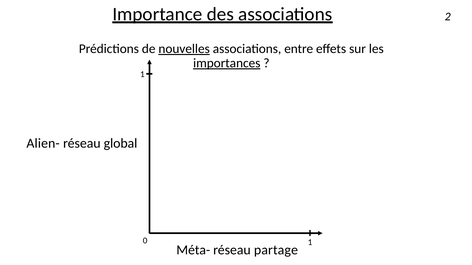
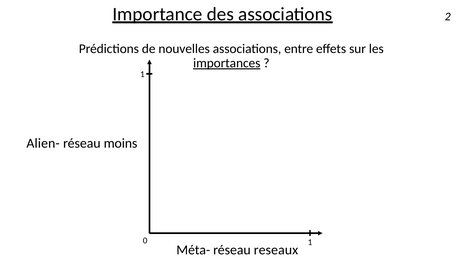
nouvelles underline: present -> none (184, 49)
global: global -> moins (121, 144)
partage: partage -> reseaux (276, 250)
